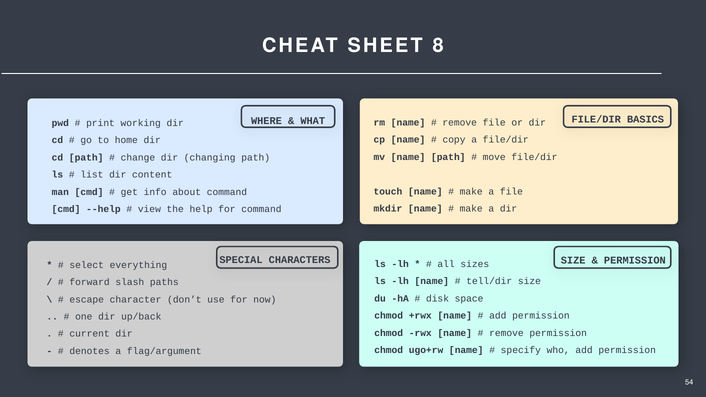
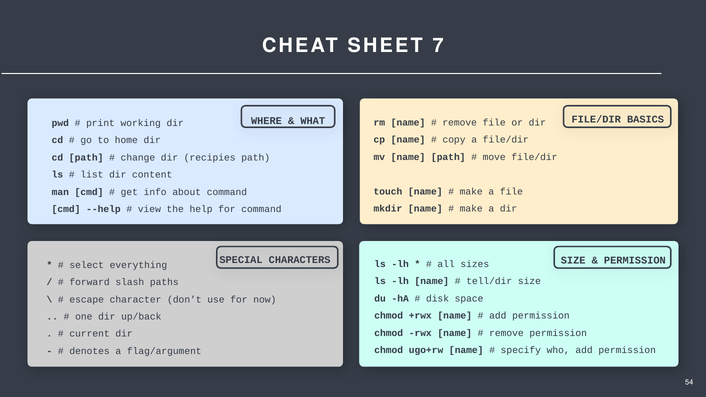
8: 8 -> 7 (438, 46)
changing: changing -> recipies (210, 158)
